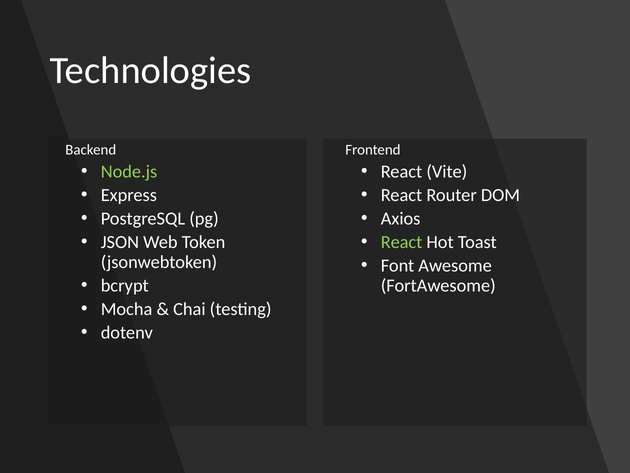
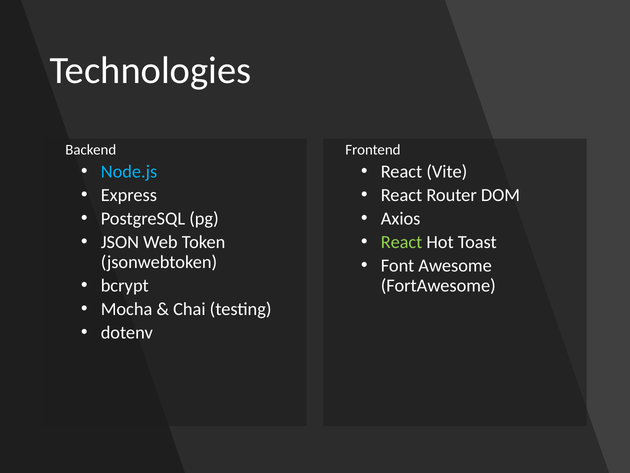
Node.js colour: light green -> light blue (129, 171)
